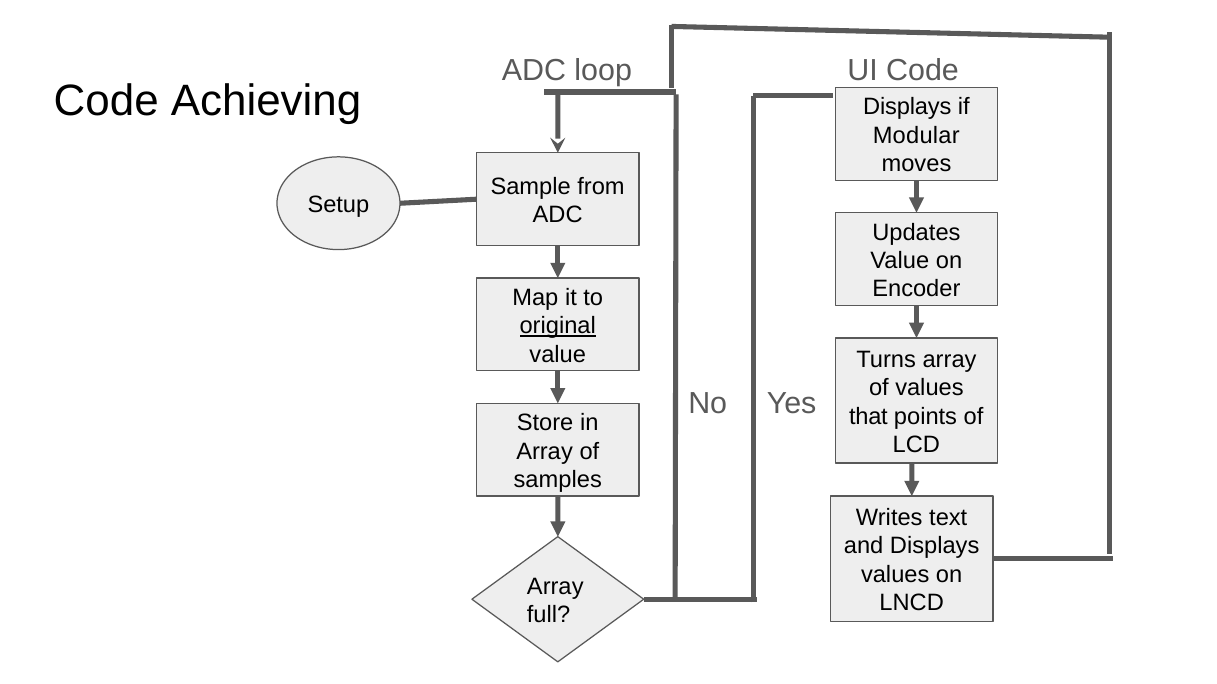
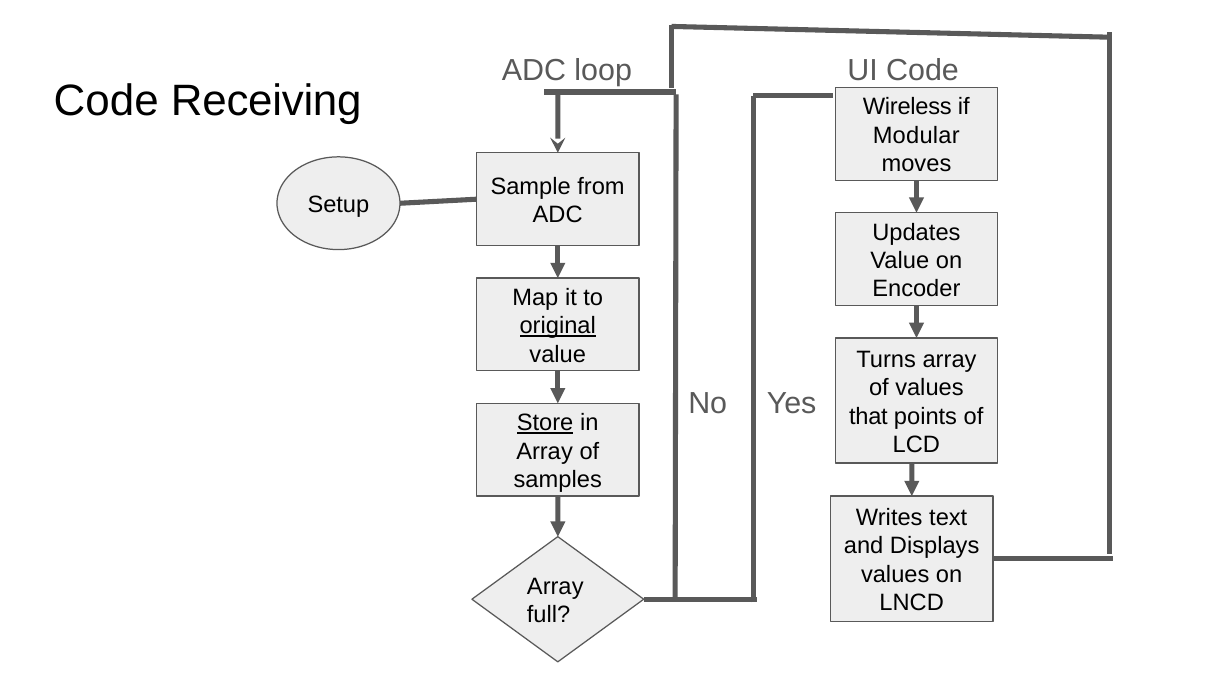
Achieving: Achieving -> Receiving (266, 101)
Displays: Displays -> Wireless (907, 107)
Store underline: none -> present (545, 423)
